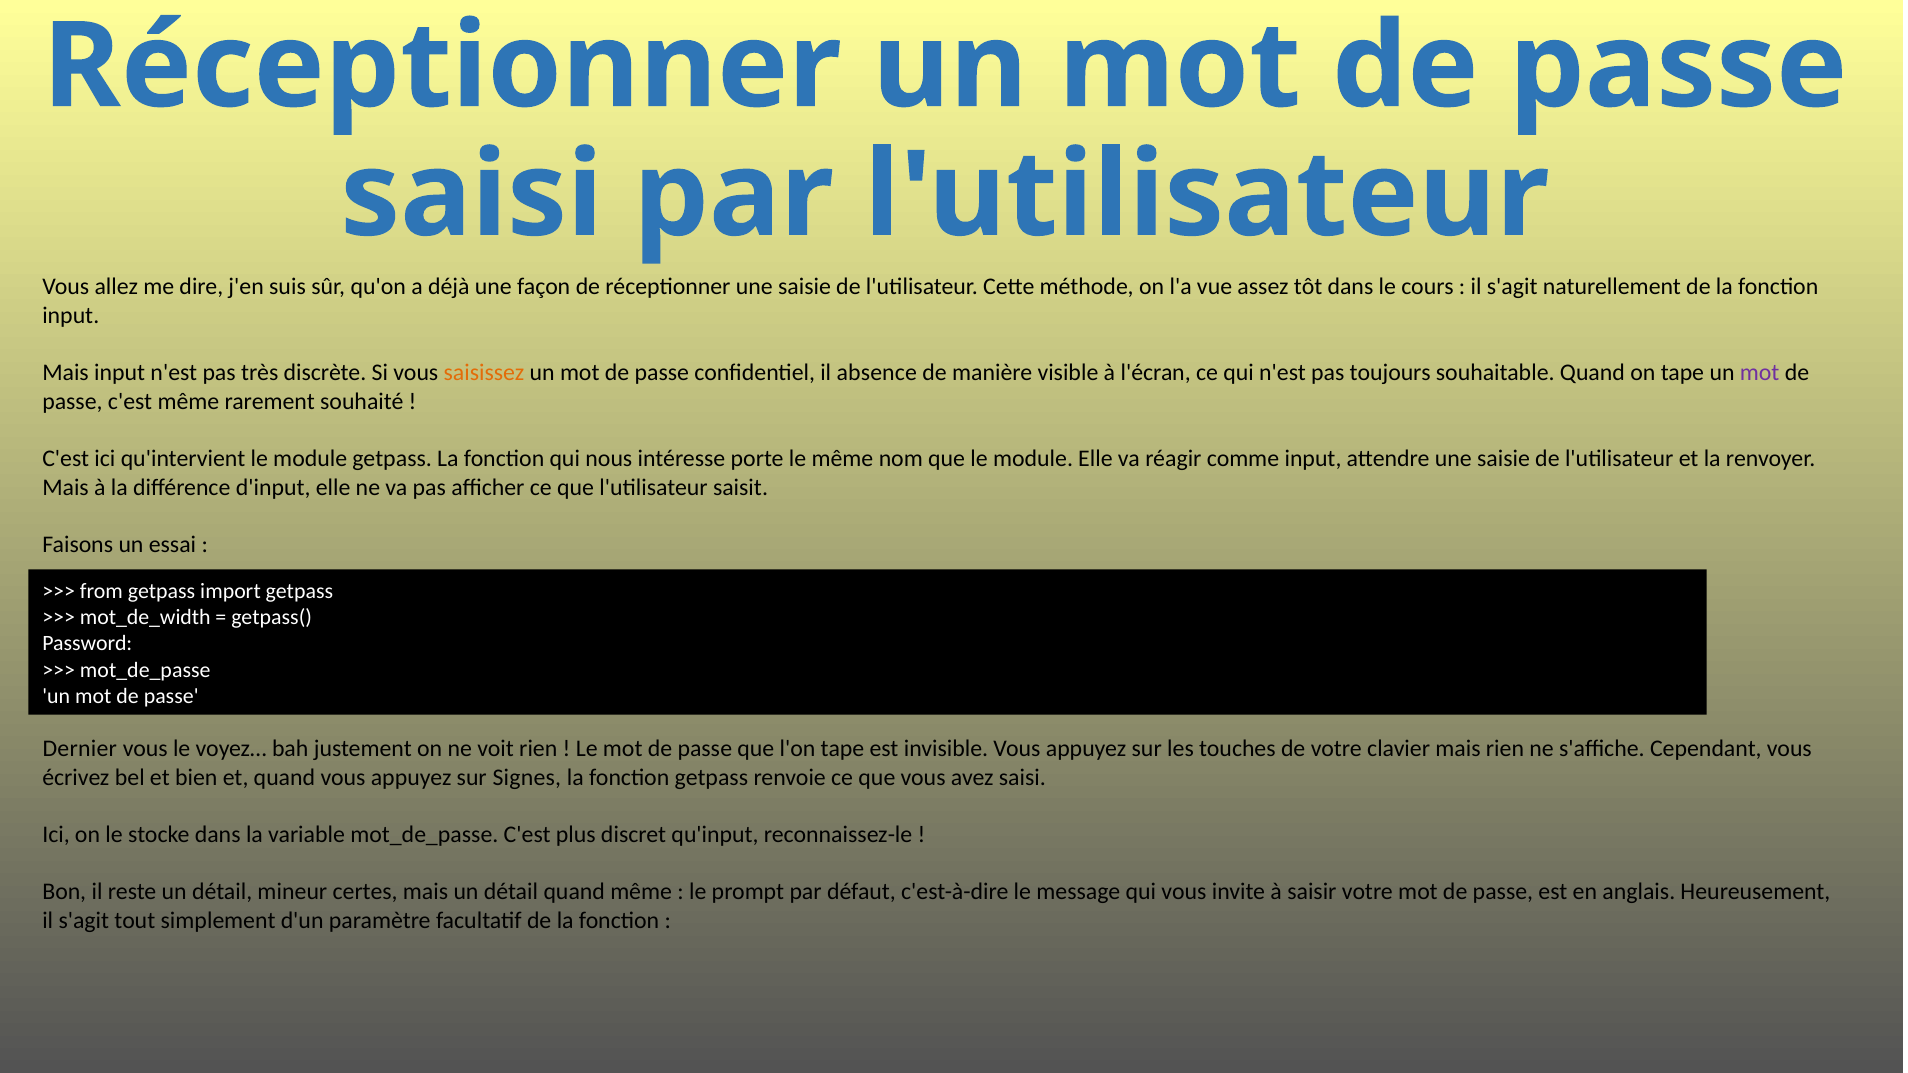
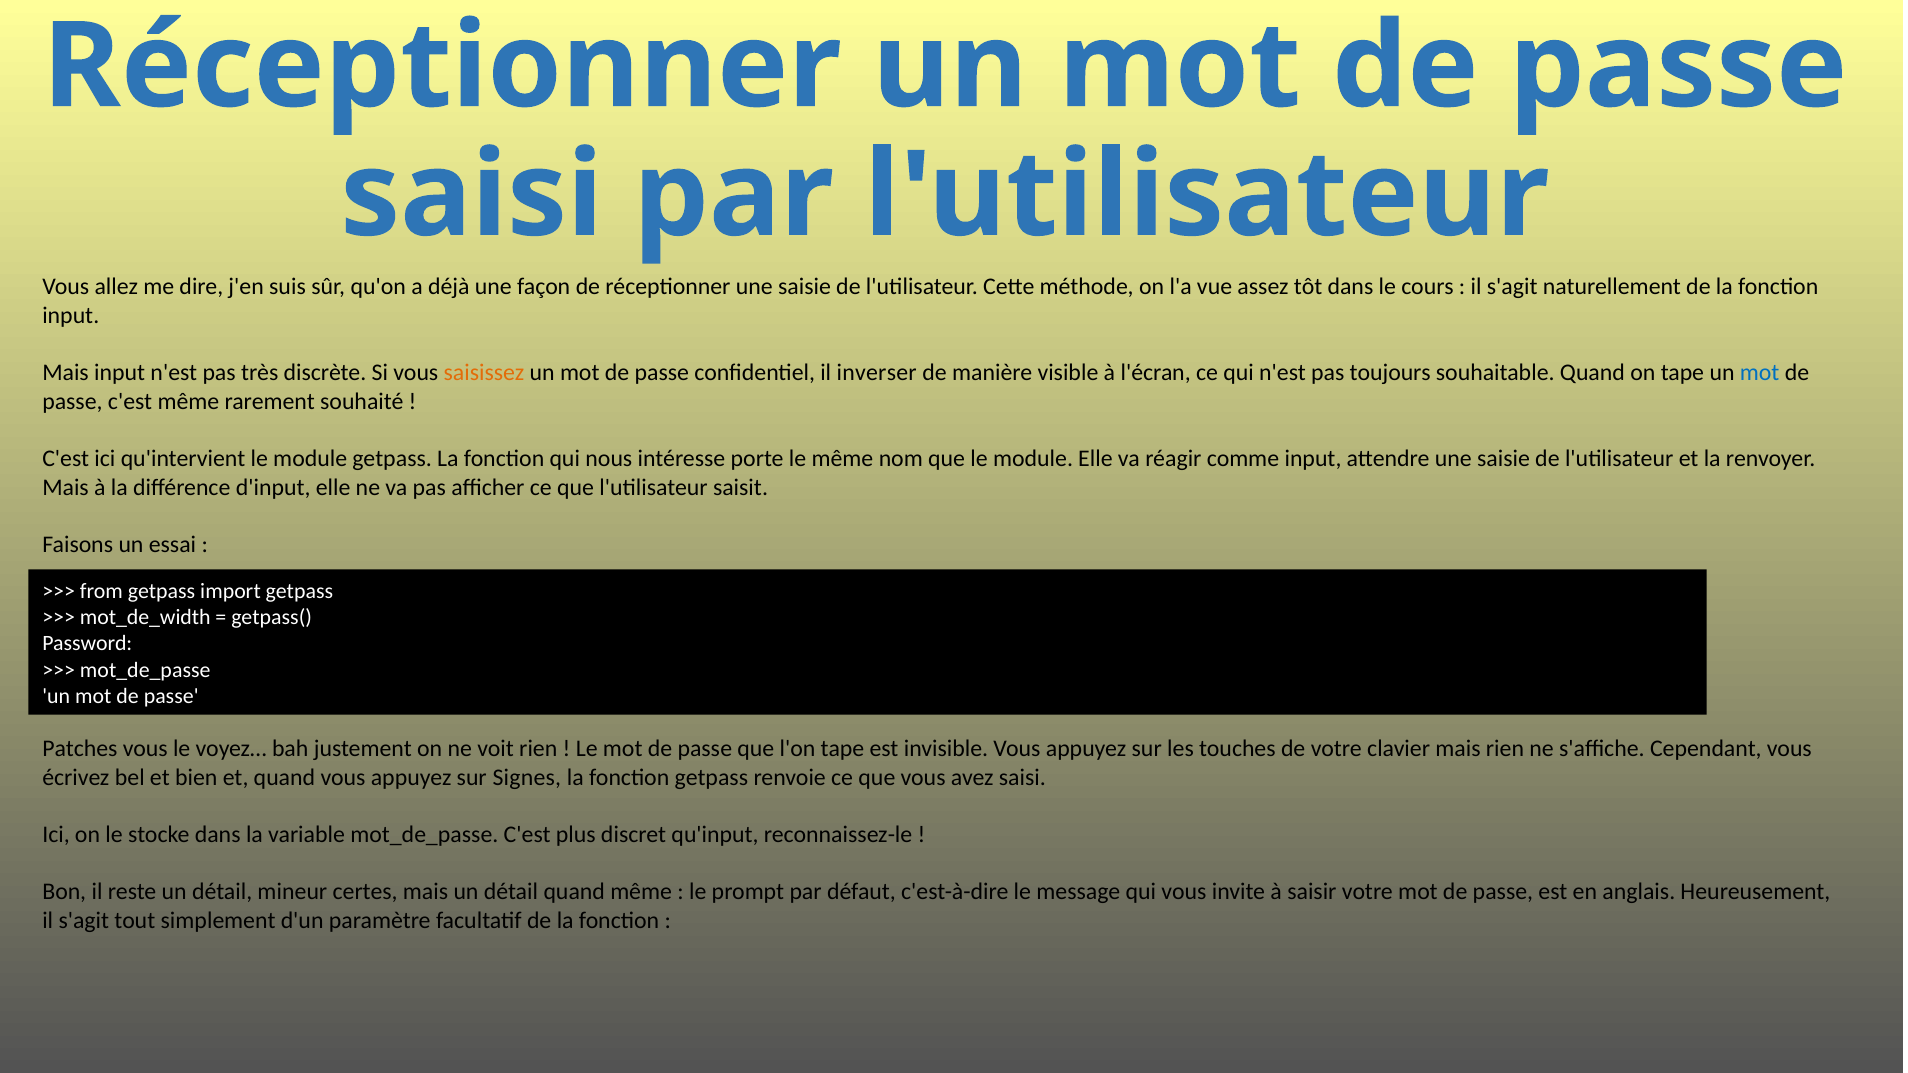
absence: absence -> inverser (877, 373)
mot colour: purple -> blue (1760, 373)
Dernier: Dernier -> Patches (80, 749)
